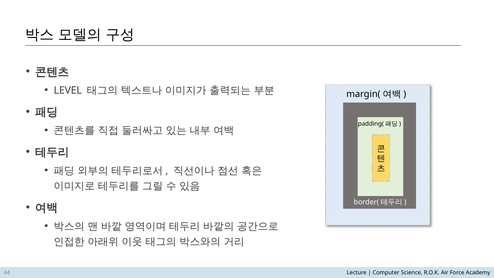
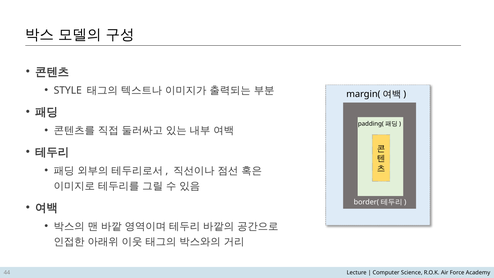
LEVEL: LEVEL -> STYLE (68, 90)
